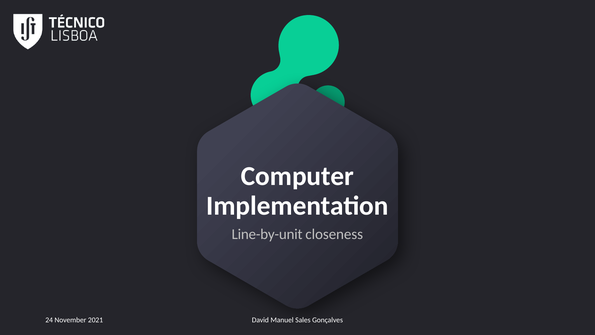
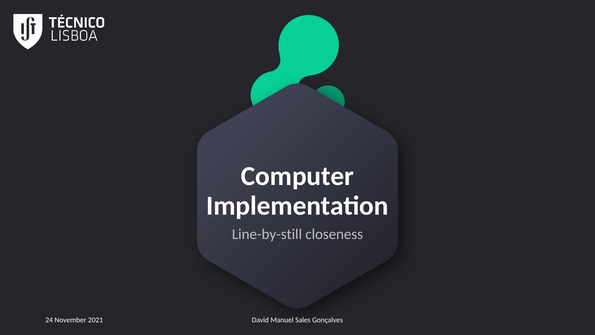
Line-by-unit: Line-by-unit -> Line-by-still (267, 234)
